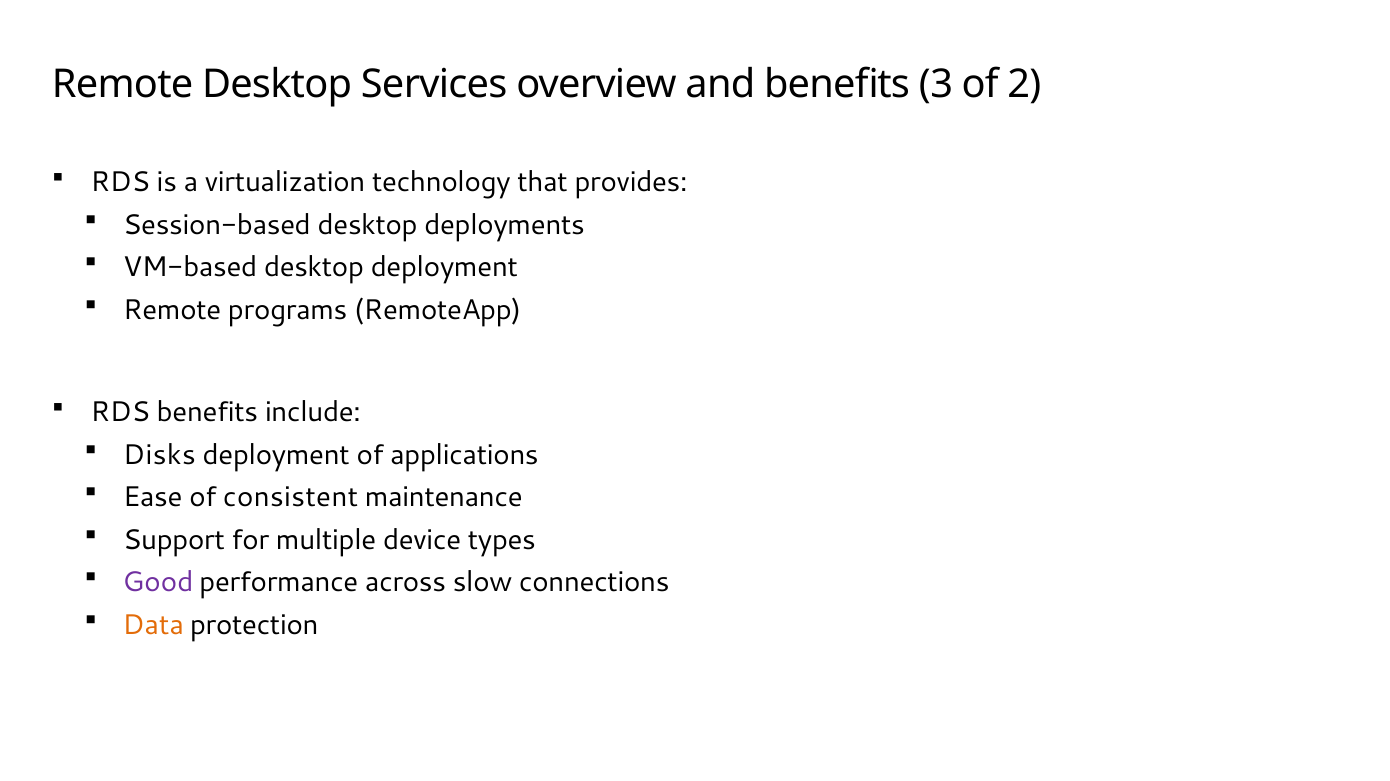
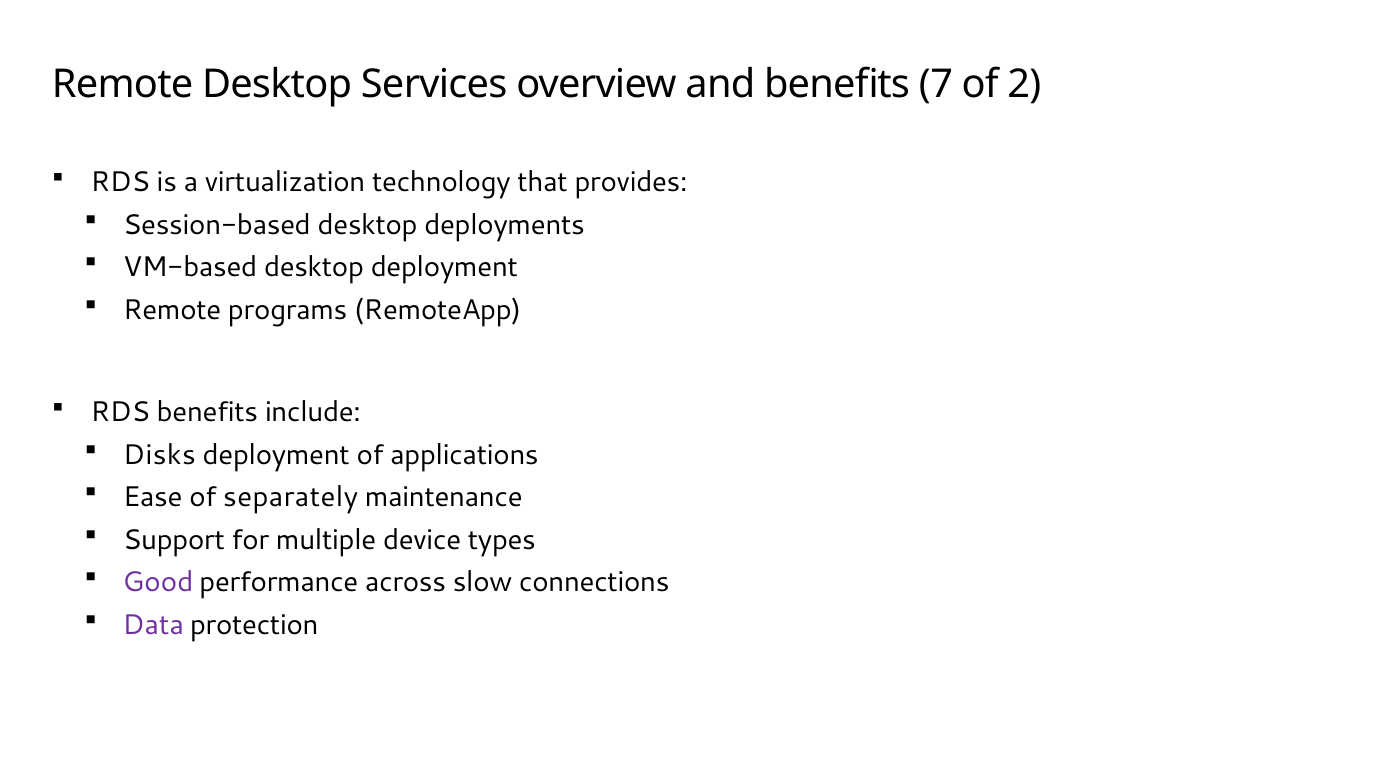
3: 3 -> 7 (936, 85)
consistent: consistent -> separately (291, 498)
Data colour: orange -> purple (153, 626)
